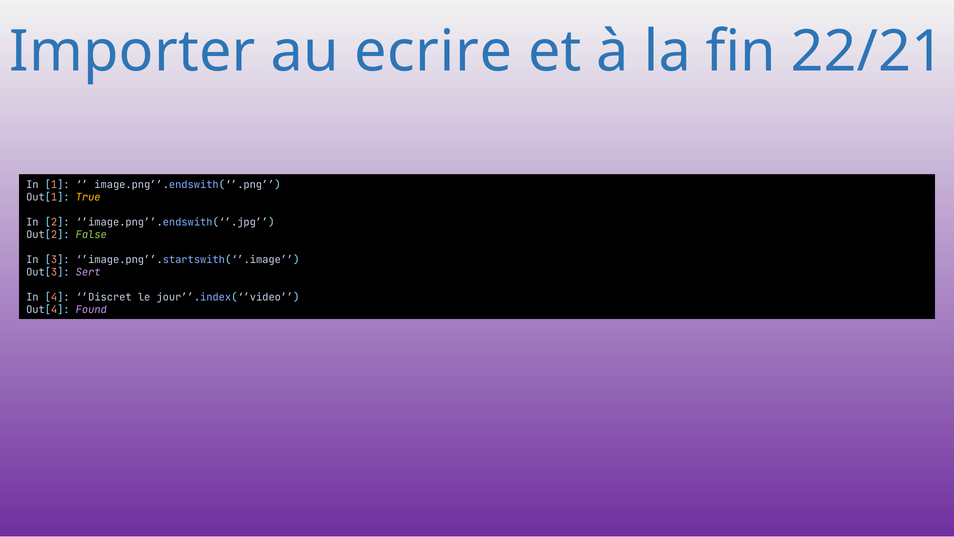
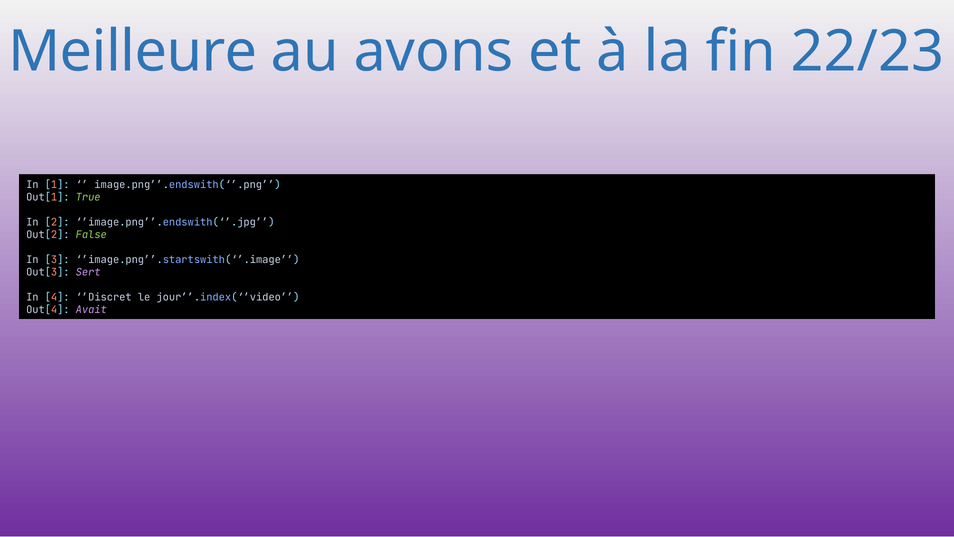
Importer: Importer -> Meilleure (133, 51)
ecrire: ecrire -> avons (433, 51)
22/21: 22/21 -> 22/23 (868, 51)
True colour: yellow -> light green (88, 197)
Found: Found -> Avait (91, 310)
